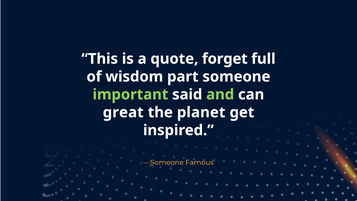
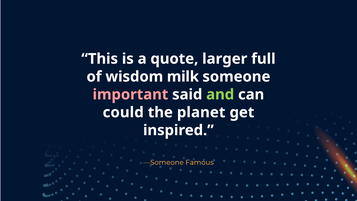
forget: forget -> larger (225, 59)
part: part -> milk (183, 77)
important colour: light green -> pink (130, 94)
great: great -> could (123, 112)
